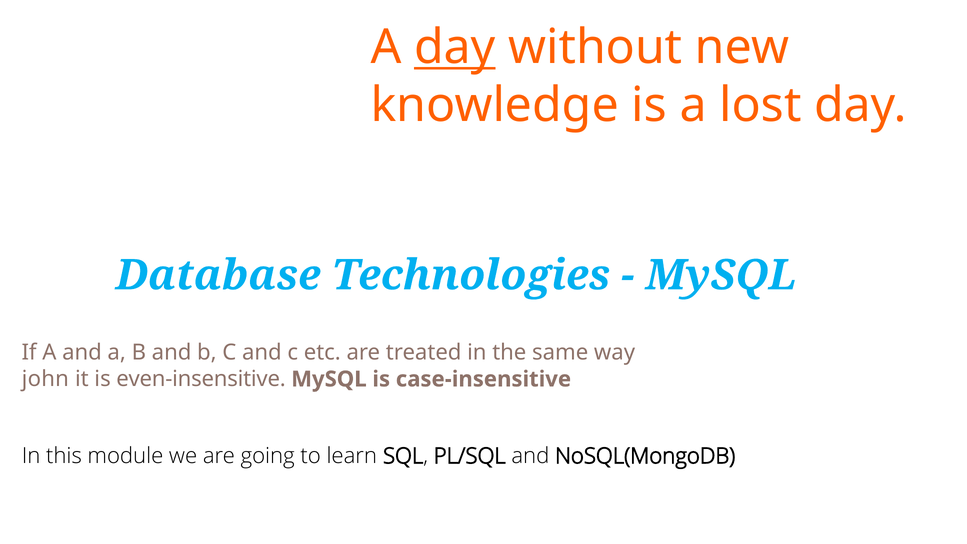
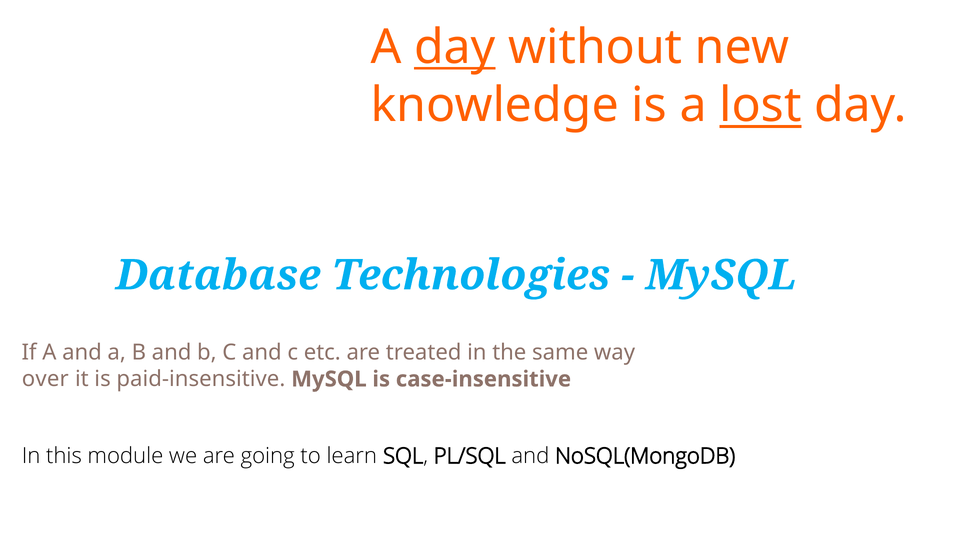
lost underline: none -> present (760, 106)
john: john -> over (45, 379)
even-insensitive: even-insensitive -> paid-insensitive (201, 379)
